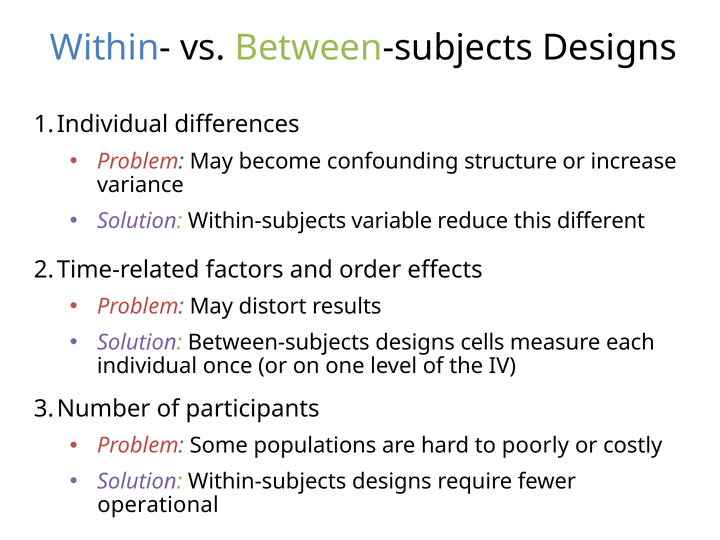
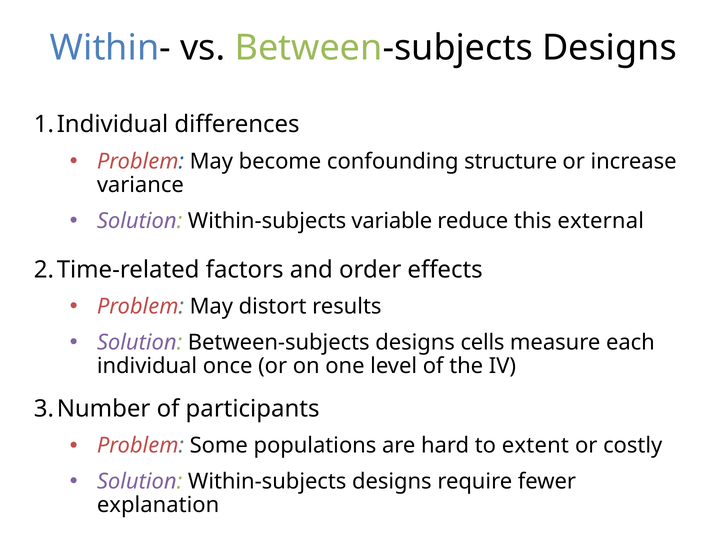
different: different -> external (601, 221)
poorly: poorly -> extent (535, 446)
operational: operational -> explanation (158, 505)
